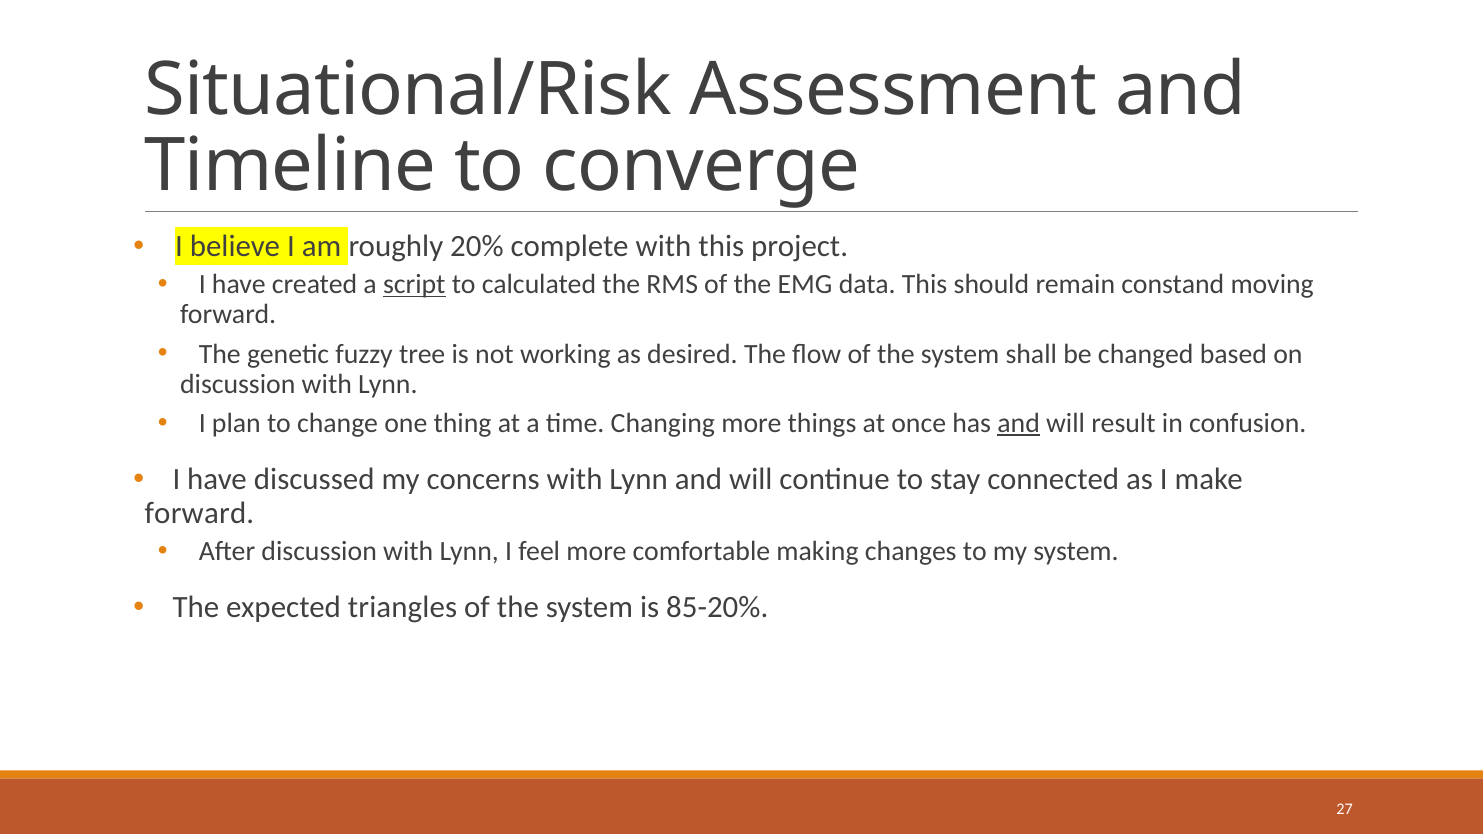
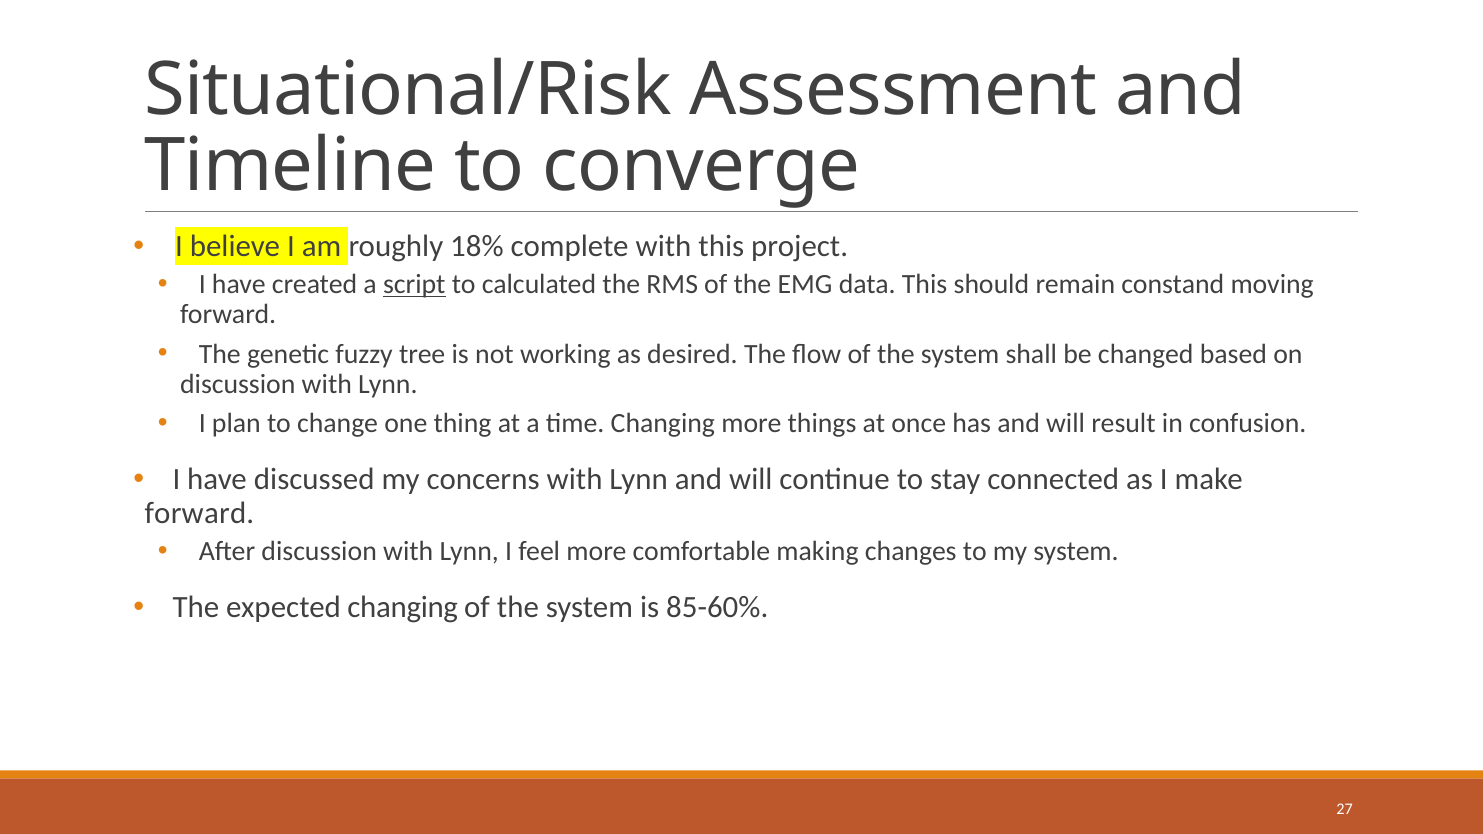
20%: 20% -> 18% (477, 247)
and underline: present -> none (1019, 423)
expected triangles: triangles -> changing (403, 607)
85-20%: 85-20% -> 85-60% (717, 607)
